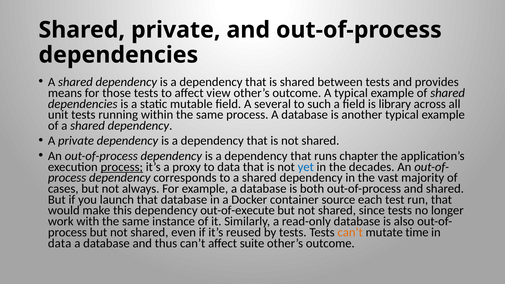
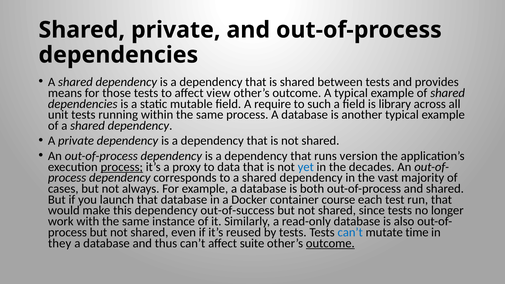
several: several -> require (273, 104)
chapter: chapter -> version (359, 156)
source: source -> course (338, 200)
out-of-execute: out-of-execute -> out-of-success (237, 211)
can’t colour: orange -> blue (350, 232)
data: data -> they (60, 243)
outcome underline: none -> present (330, 243)
